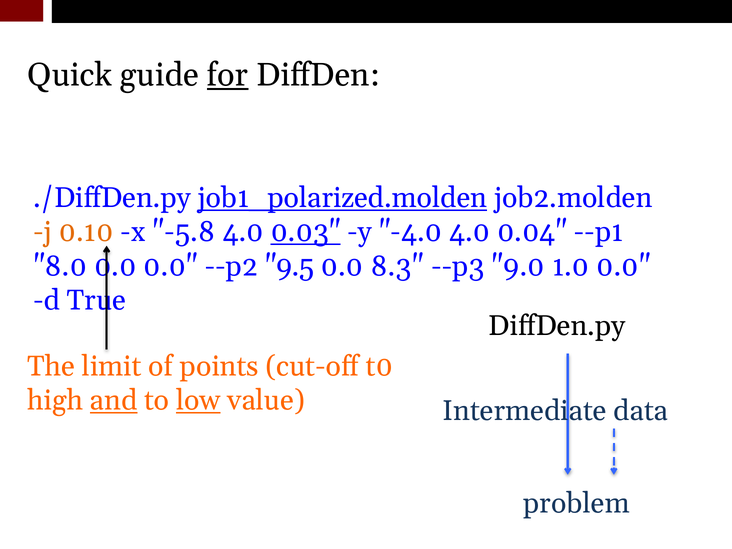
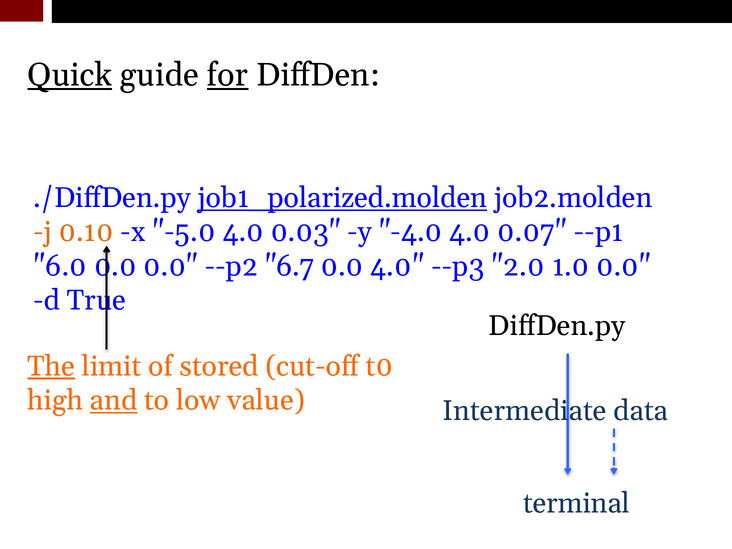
Quick underline: none -> present (70, 75)
-5.8: -5.8 -> -5.0 (184, 232)
0.03 underline: present -> none (305, 232)
0.04: 0.04 -> 0.07 (532, 232)
8.0: 8.0 -> 6.0 (60, 266)
9.5: 9.5 -> 6.7 (289, 266)
0.0 8.3: 8.3 -> 4.0 (397, 266)
9.0: 9.0 -> 2.0 (518, 266)
The underline: none -> present (51, 366)
points: points -> stored (219, 366)
low underline: present -> none (198, 400)
problem: problem -> terminal (577, 503)
